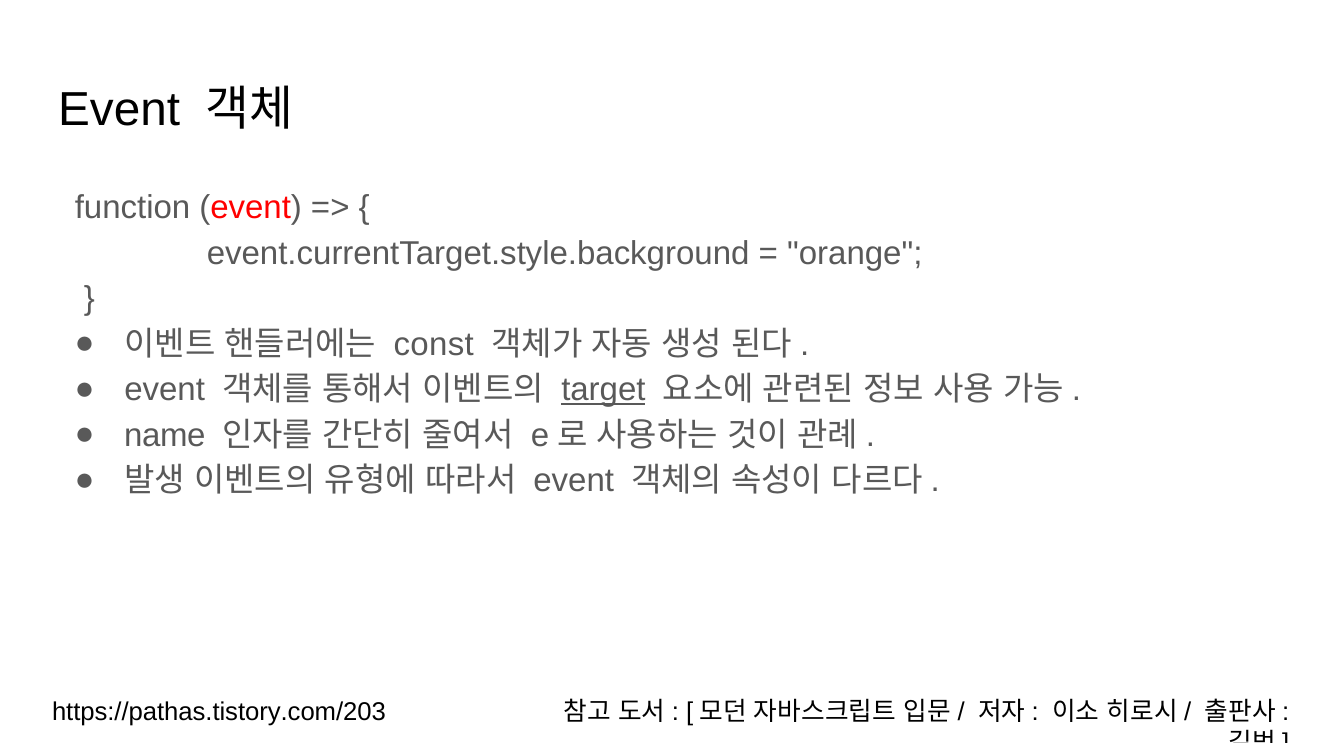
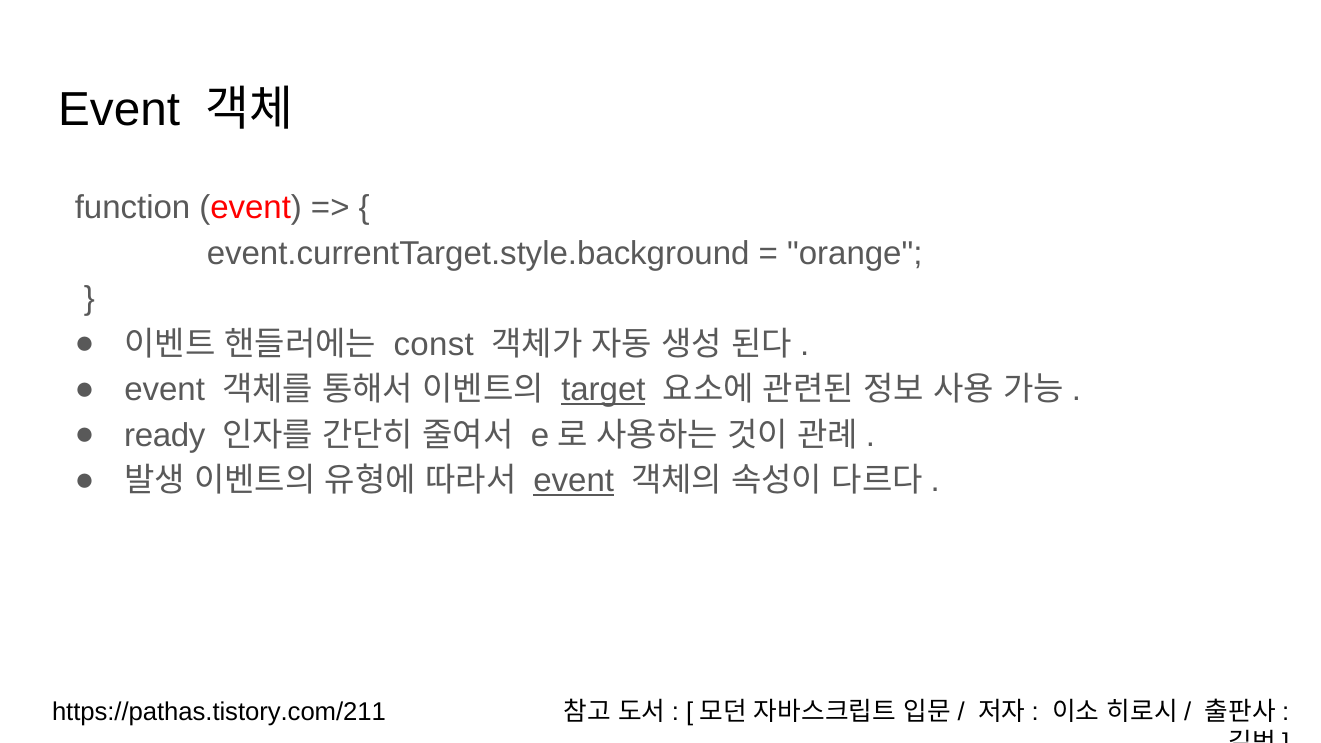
name: name -> ready (165, 436)
event underline: none -> present (574, 481)
https://pathas.tistory.com/203: https://pathas.tistory.com/203 -> https://pathas.tistory.com/211 (219, 712)
